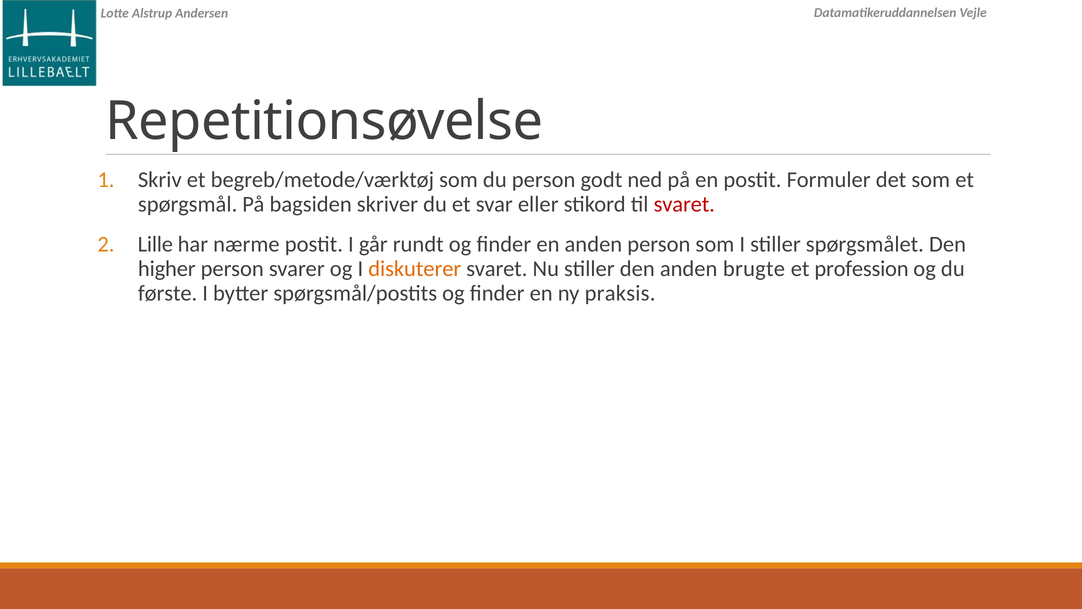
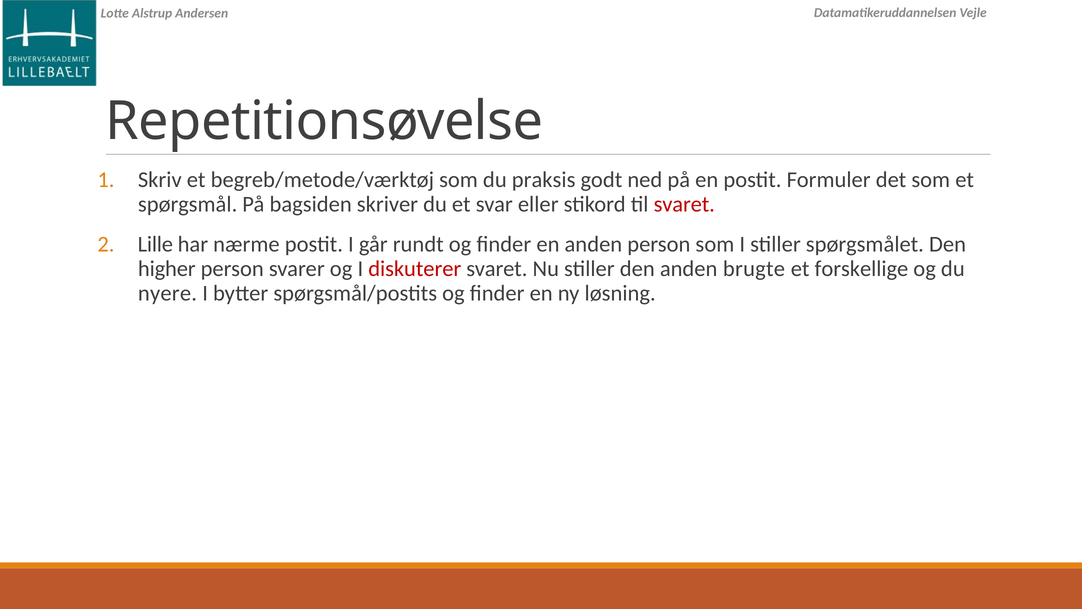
du person: person -> praksis (544, 180)
diskuterer colour: orange -> red (415, 269)
profession: profession -> forskellige (861, 269)
første: første -> nyere (167, 293)
praksis: praksis -> løsning (620, 293)
